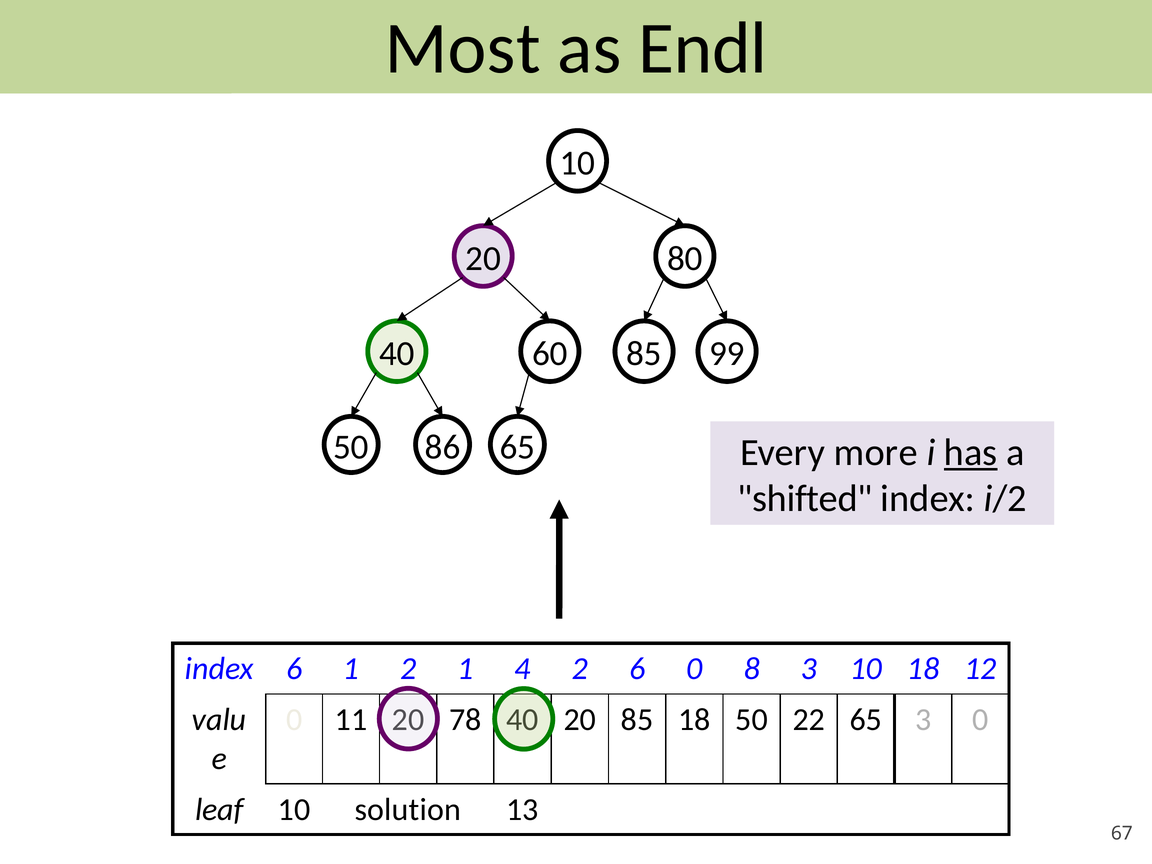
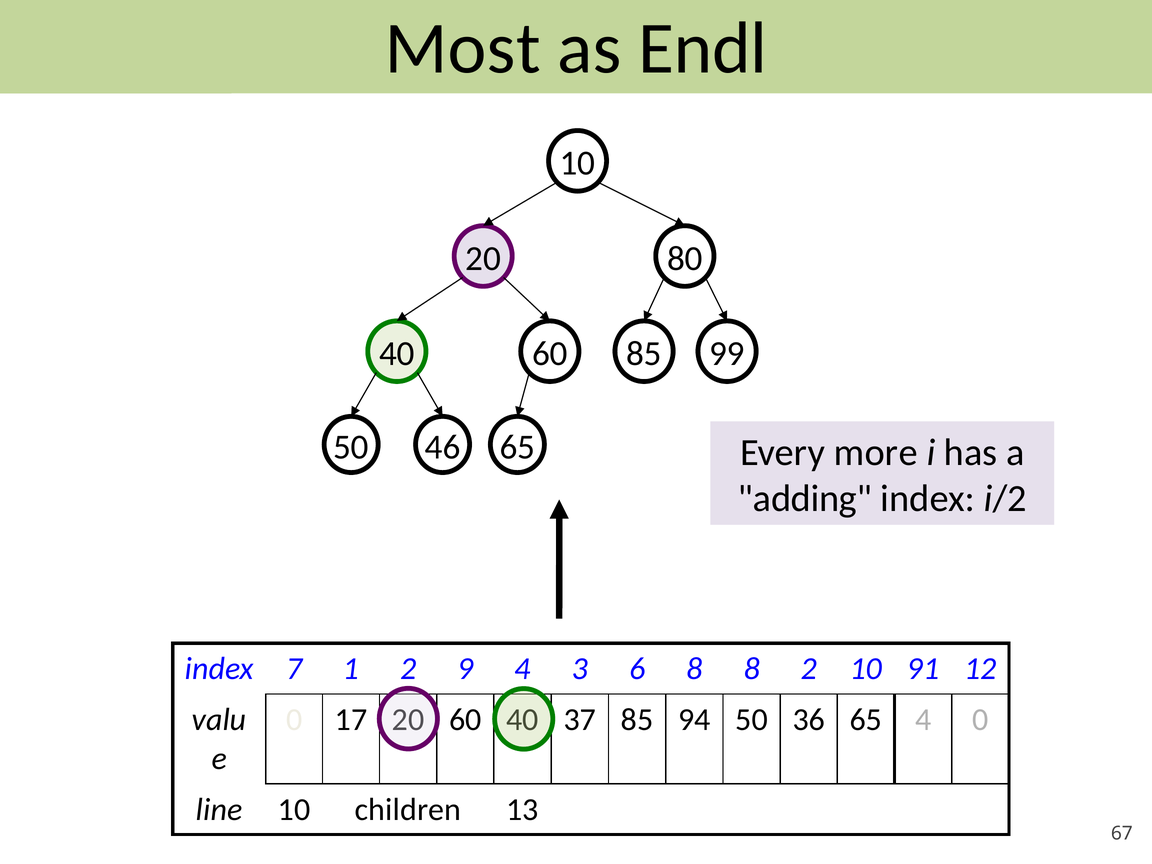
86: 86 -> 46 (443, 447)
has underline: present -> none (971, 453)
shifted: shifted -> adding (805, 499)
index 6: 6 -> 7 (294, 669)
1: 1 -> 9 (465, 669)
2: 2 -> 3 (580, 669)
6 0: 0 -> 8 (694, 669)
8 3: 3 -> 2 (809, 669)
10 18: 18 -> 91 (923, 669)
11: 11 -> 17 (351, 720)
78: 78 -> 60 (465, 720)
20: 20 -> 37 (580, 720)
85 18: 18 -> 94 (694, 720)
22: 22 -> 36 (809, 720)
65 3: 3 -> 4 (923, 720)
leaf: leaf -> line (219, 810)
solution: solution -> children (408, 810)
